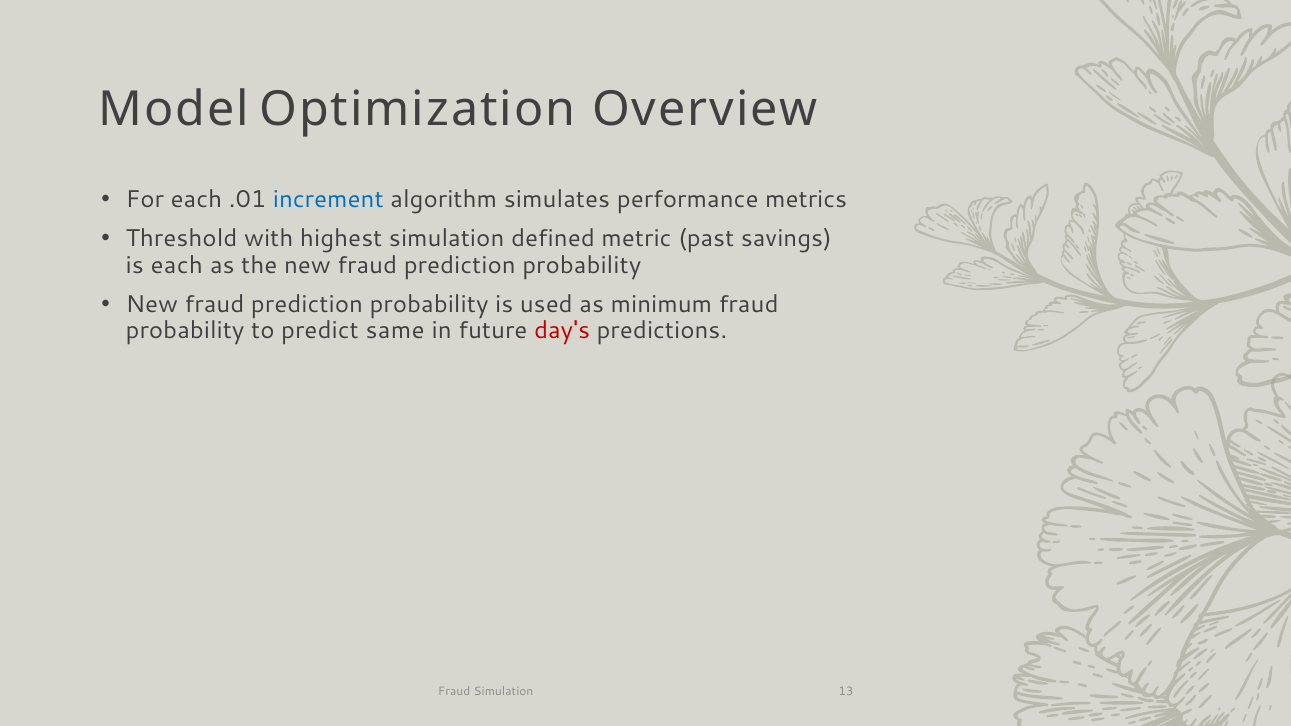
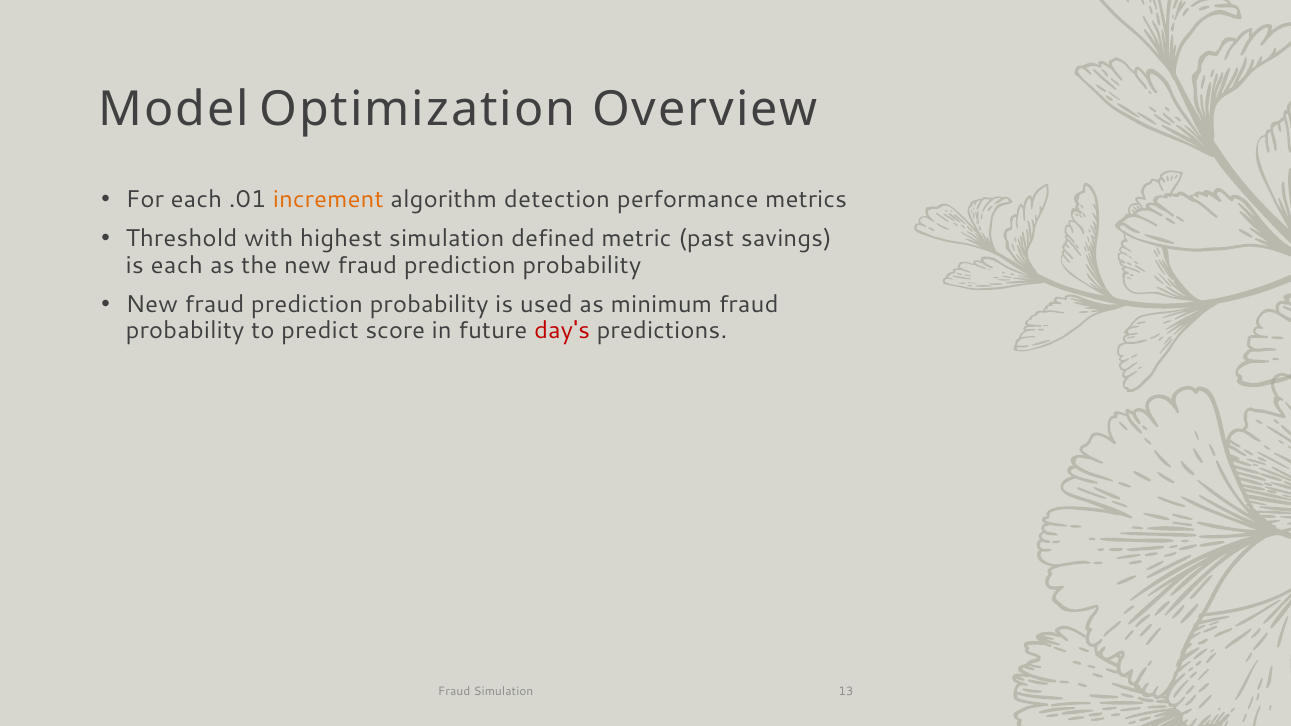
increment colour: blue -> orange (328, 199)
simulates: simulates -> detection (557, 199)
same: same -> score (395, 331)
